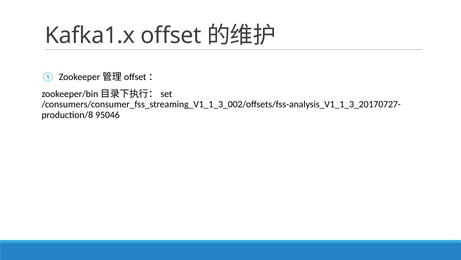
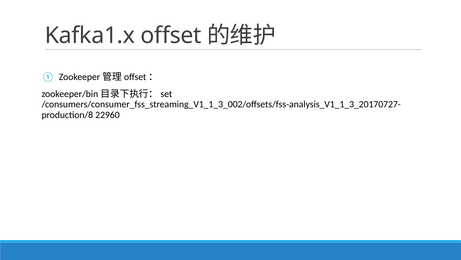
95046: 95046 -> 22960 (107, 115)
